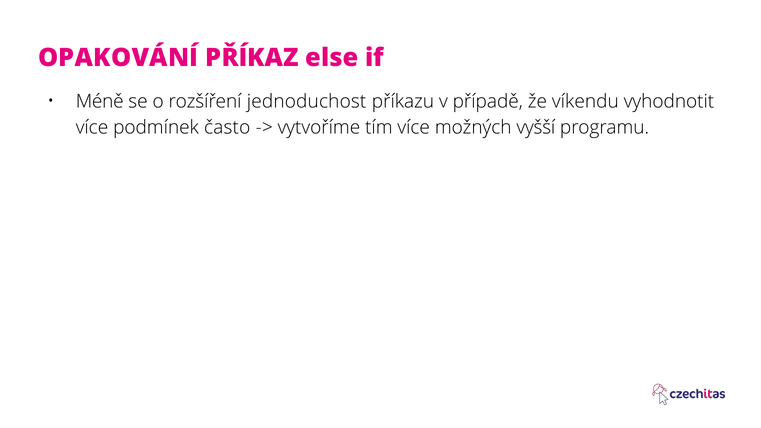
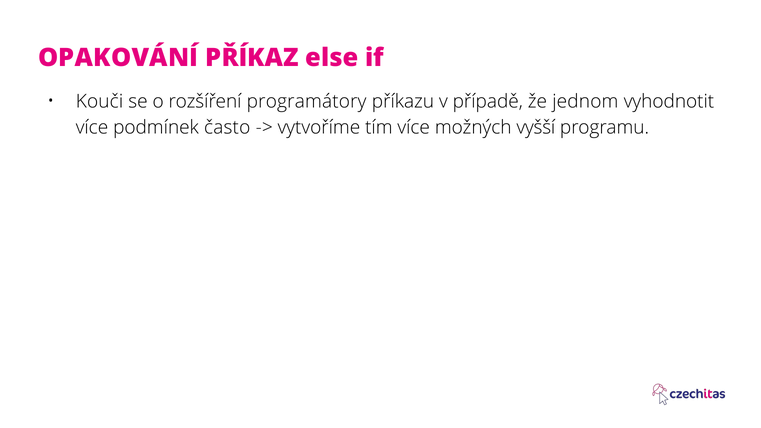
Méně: Méně -> Kouči (100, 101)
jednoduchost: jednoduchost -> programátory (307, 101)
víkendu: víkendu -> jednom (585, 101)
